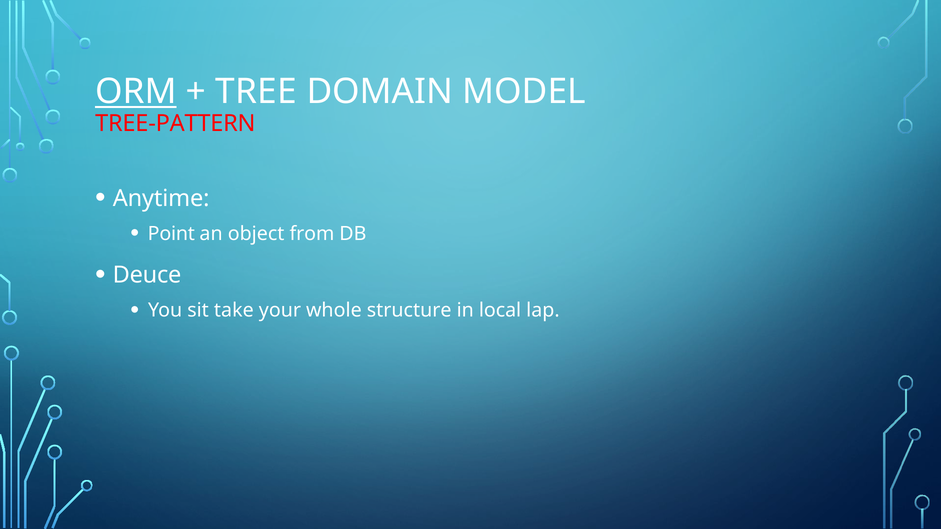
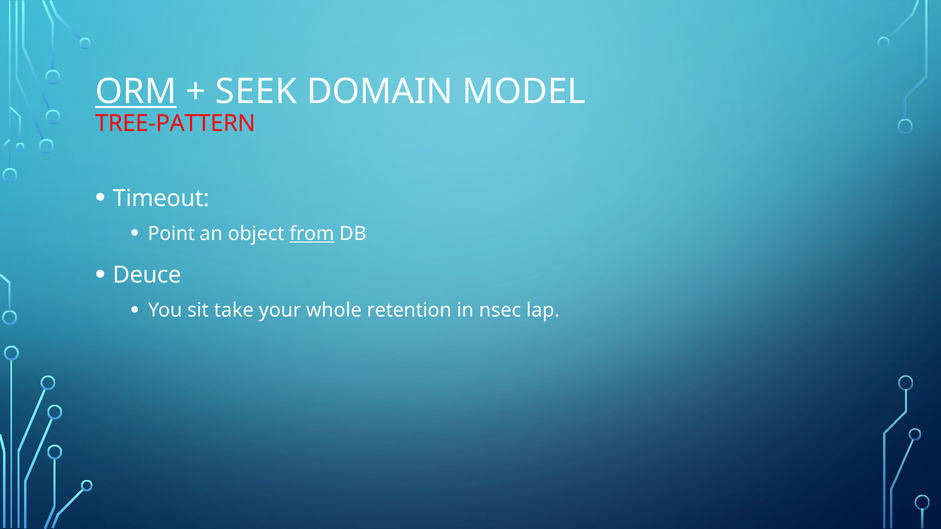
TREE: TREE -> SEEK (256, 92)
Anytime: Anytime -> Timeout (161, 199)
from underline: none -> present (312, 234)
structure: structure -> retention (409, 311)
local: local -> nsec (500, 311)
